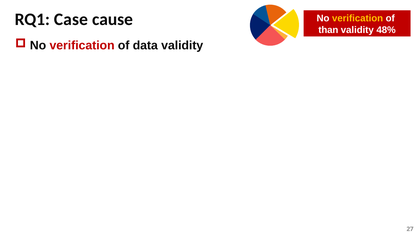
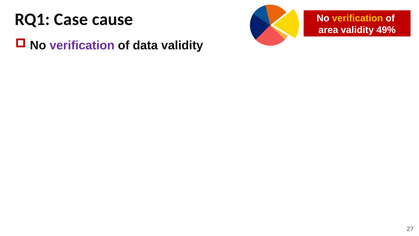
than: than -> area (328, 30)
48%: 48% -> 49% (386, 30)
verification colour: red -> purple (82, 46)
